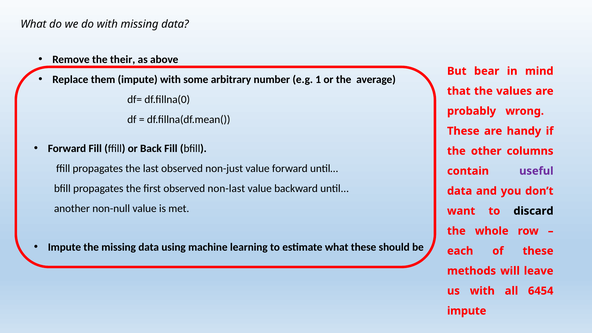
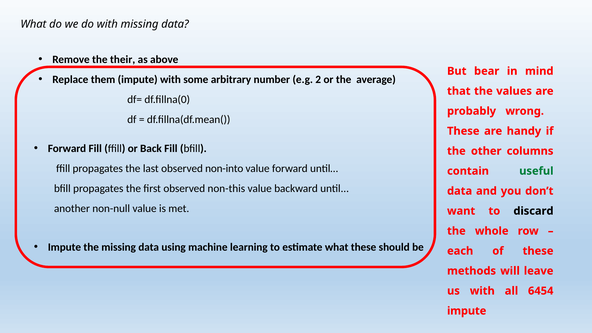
1: 1 -> 2 (318, 79)
non-just: non-just -> non-into (224, 168)
useful colour: purple -> green (536, 171)
non-last: non-last -> non-this (226, 188)
